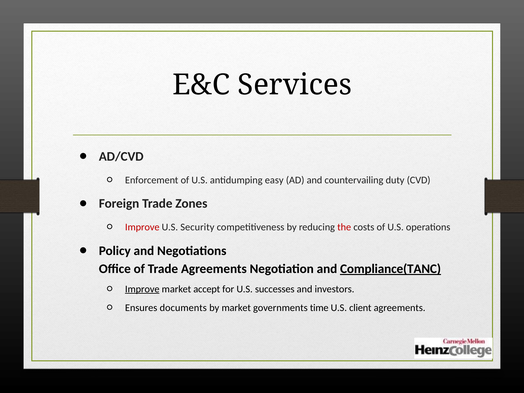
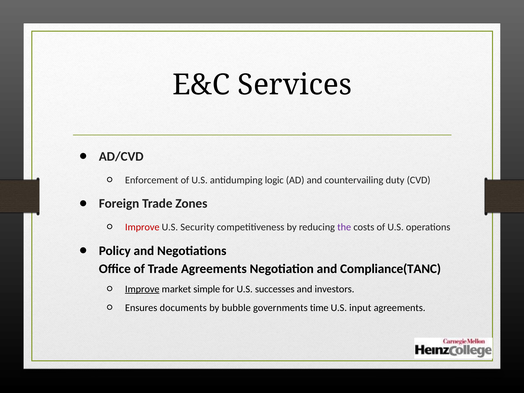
easy: easy -> logic (274, 180)
the colour: red -> purple (344, 227)
Compliance(TANC underline: present -> none (391, 269)
accept: accept -> simple (207, 289)
by market: market -> bubble (236, 308)
client: client -> input (360, 308)
